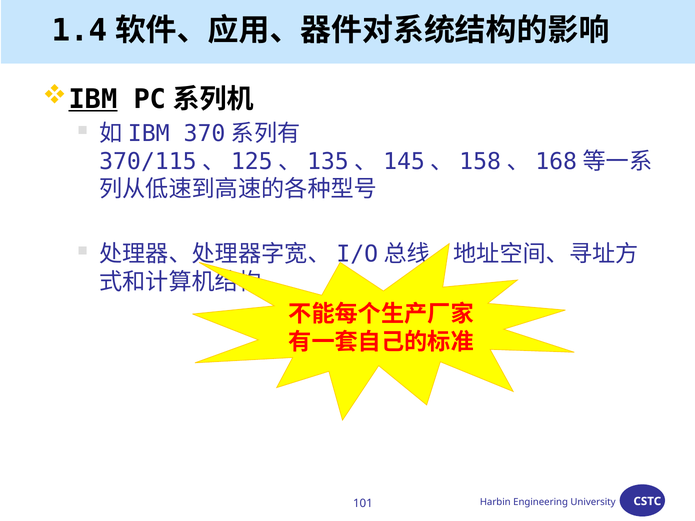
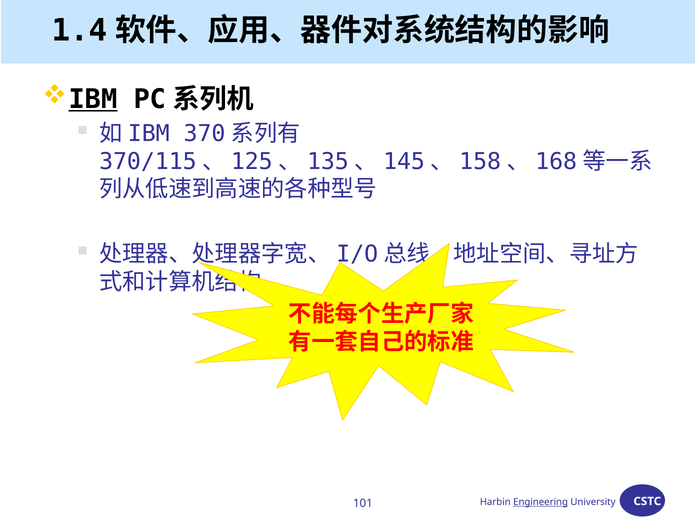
Engineering underline: none -> present (541, 502)
